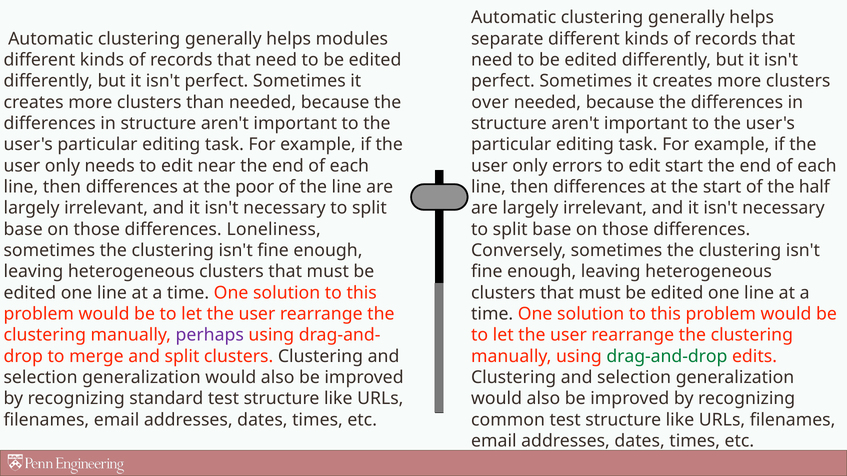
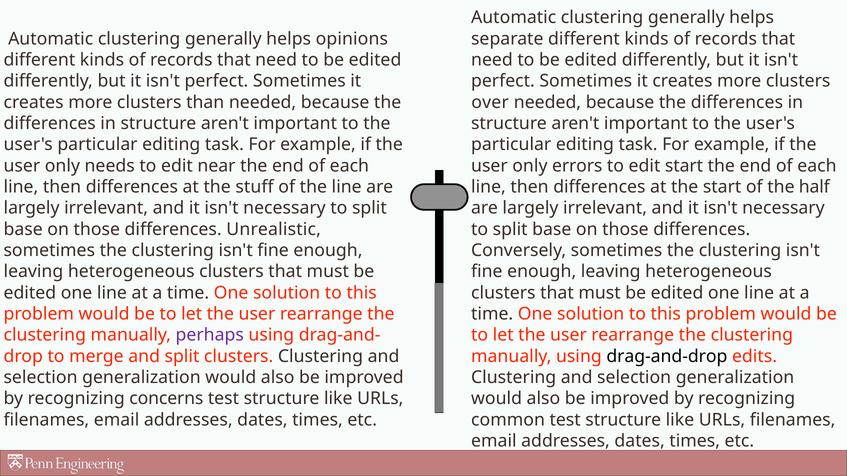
modules: modules -> opinions (352, 39)
poor: poor -> stuff (255, 187)
Loneliness: Loneliness -> Unrealistic (274, 229)
drag-and-drop colour: green -> black (667, 357)
standard: standard -> concerns (166, 399)
